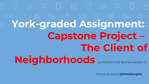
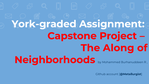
Client: Client -> Along (119, 48)
